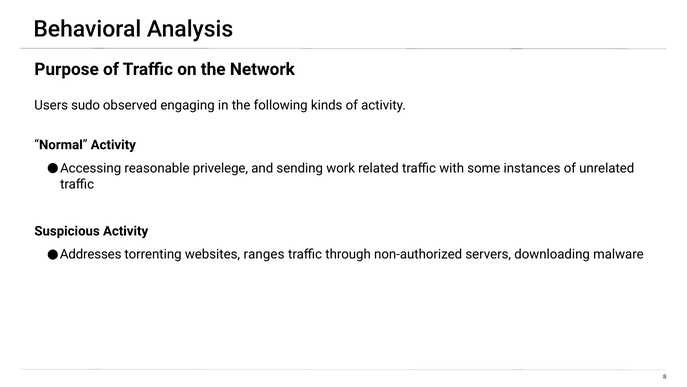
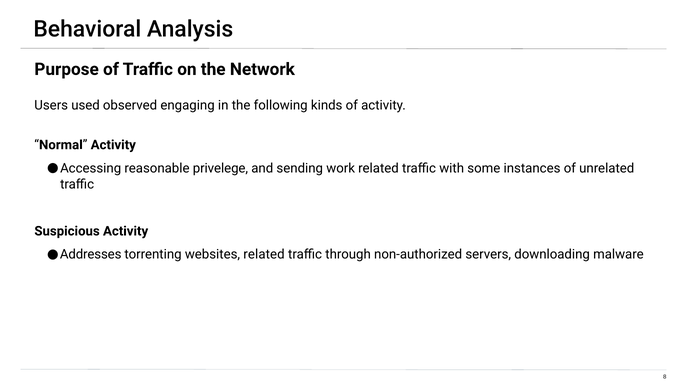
sudo: sudo -> used (86, 105)
websites ranges: ranges -> related (264, 254)
